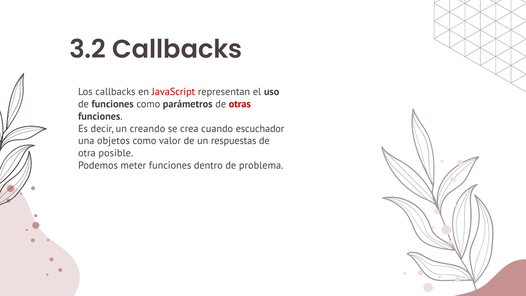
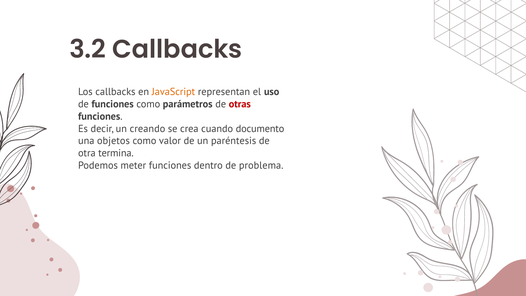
JavaScript colour: red -> orange (173, 92)
escuchador: escuchador -> documento (260, 129)
respuestas: respuestas -> paréntesis (234, 141)
posible: posible -> termina (116, 153)
